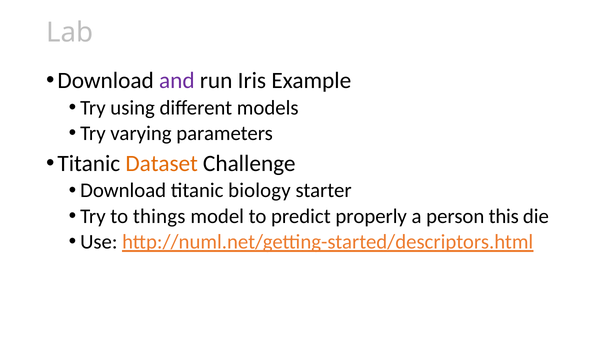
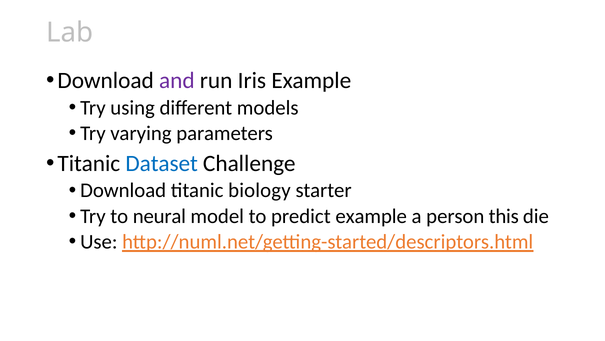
Dataset colour: orange -> blue (162, 163)
things: things -> neural (159, 216)
predict properly: properly -> example (371, 216)
